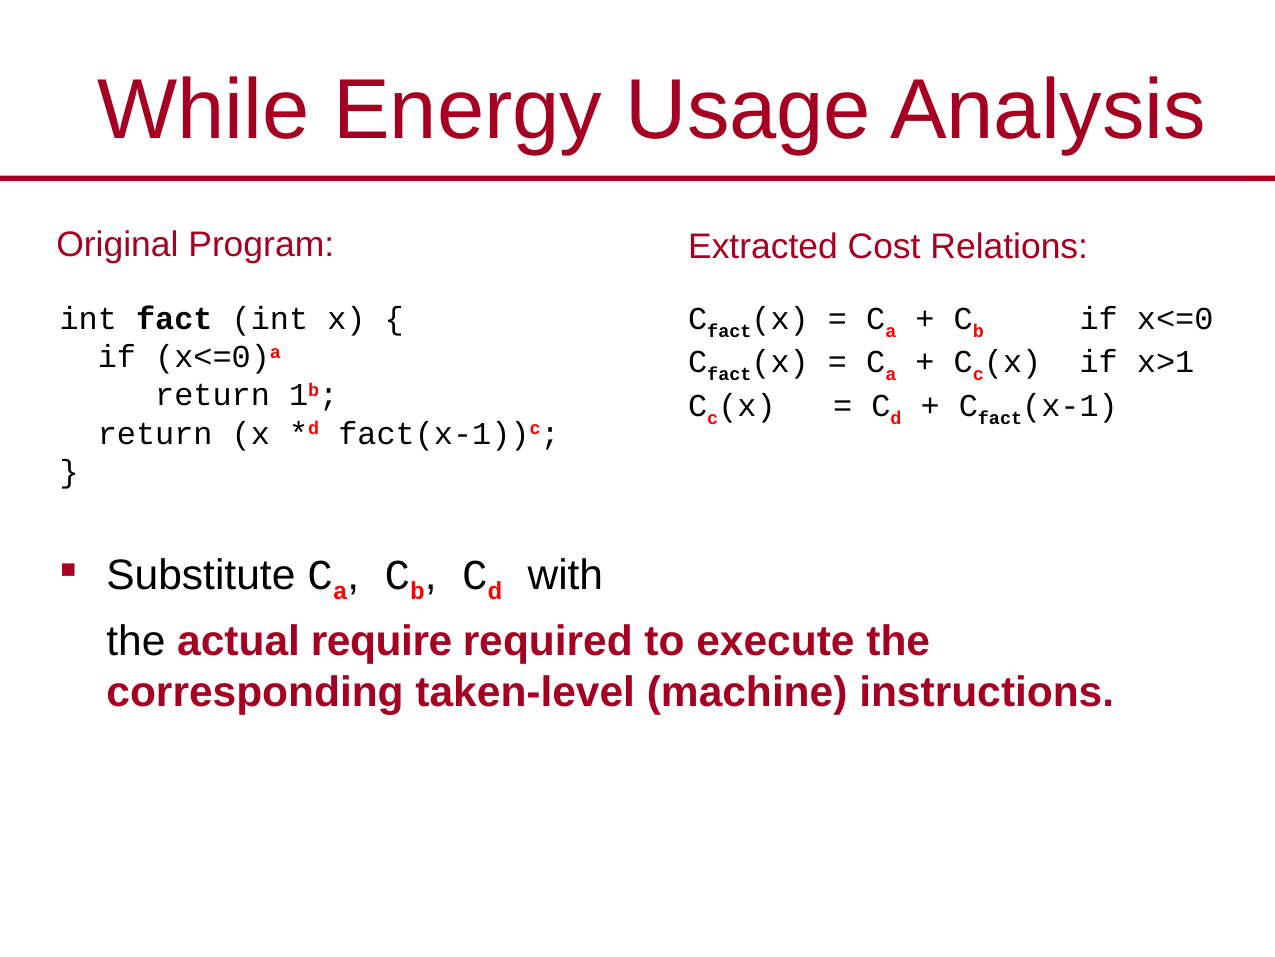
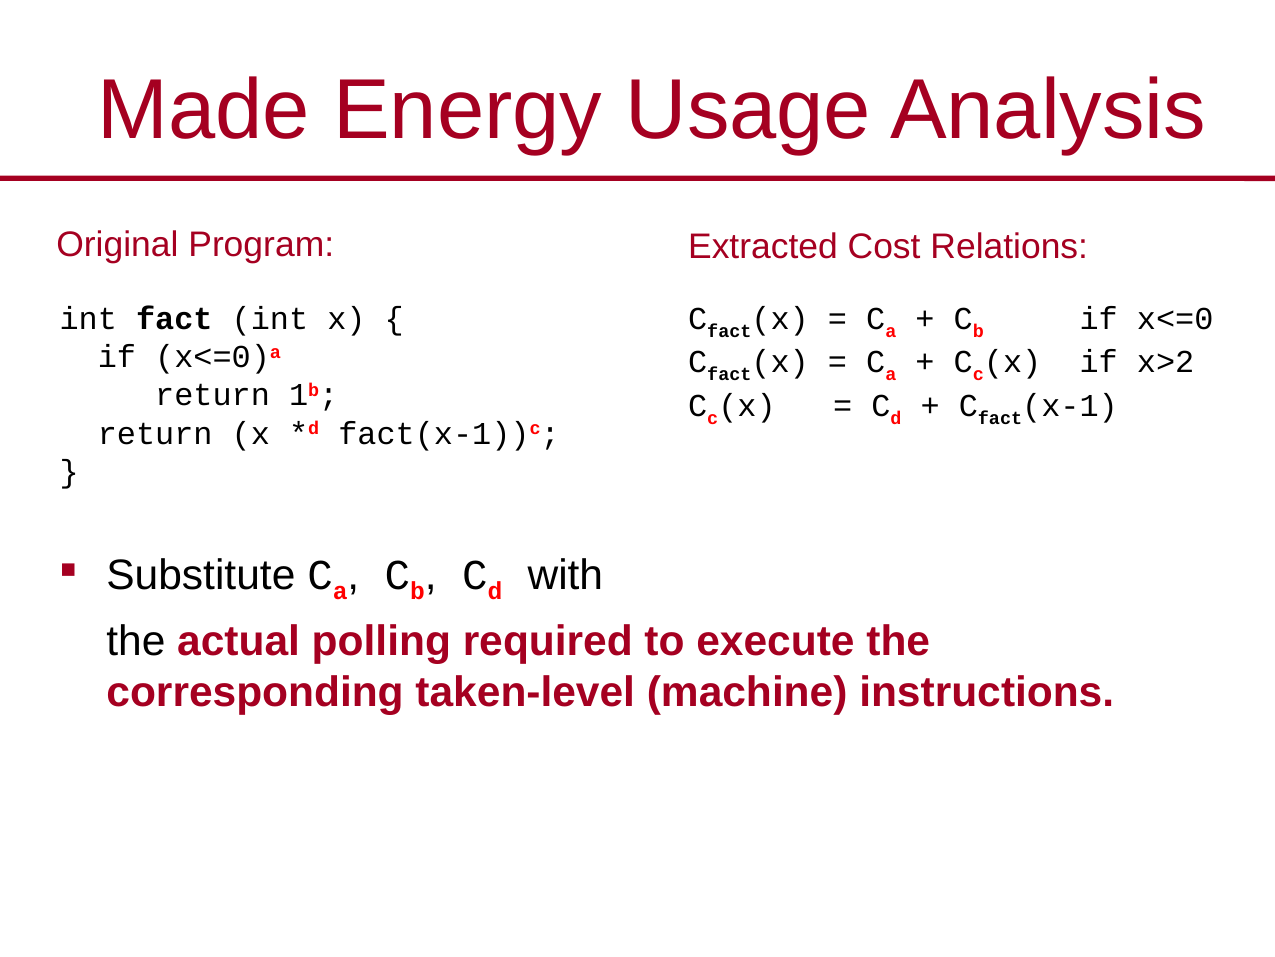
While: While -> Made (204, 111)
x>1: x>1 -> x>2 (1166, 362)
require: require -> polling (381, 641)
